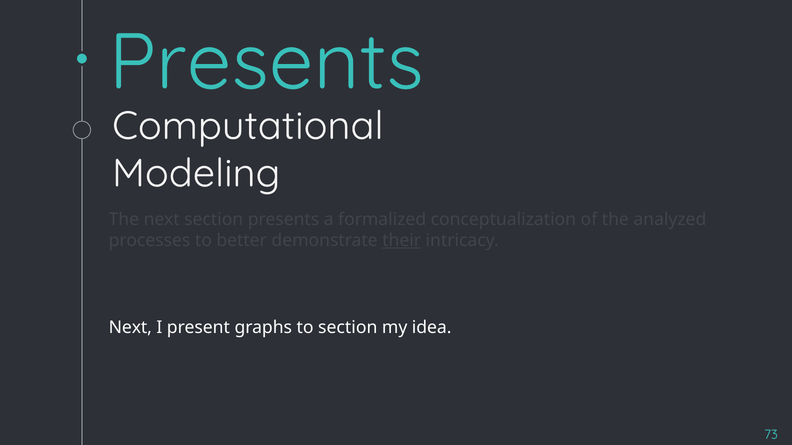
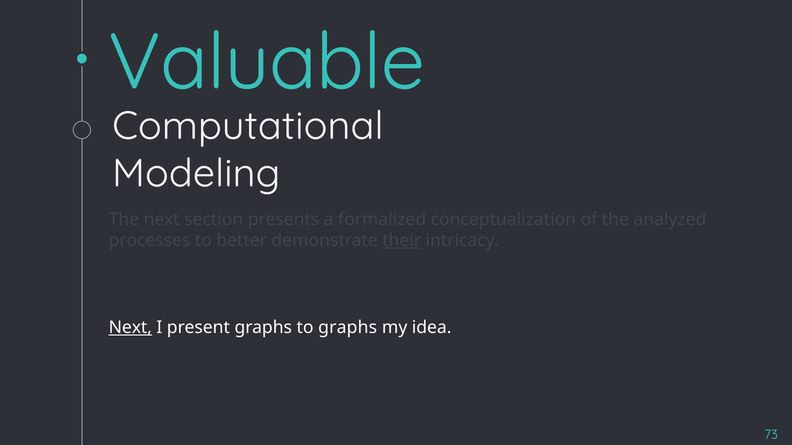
Presents: Presents -> Valuable (267, 62)
Next underline: none -> present (130, 328)
to section: section -> graphs (348, 328)
